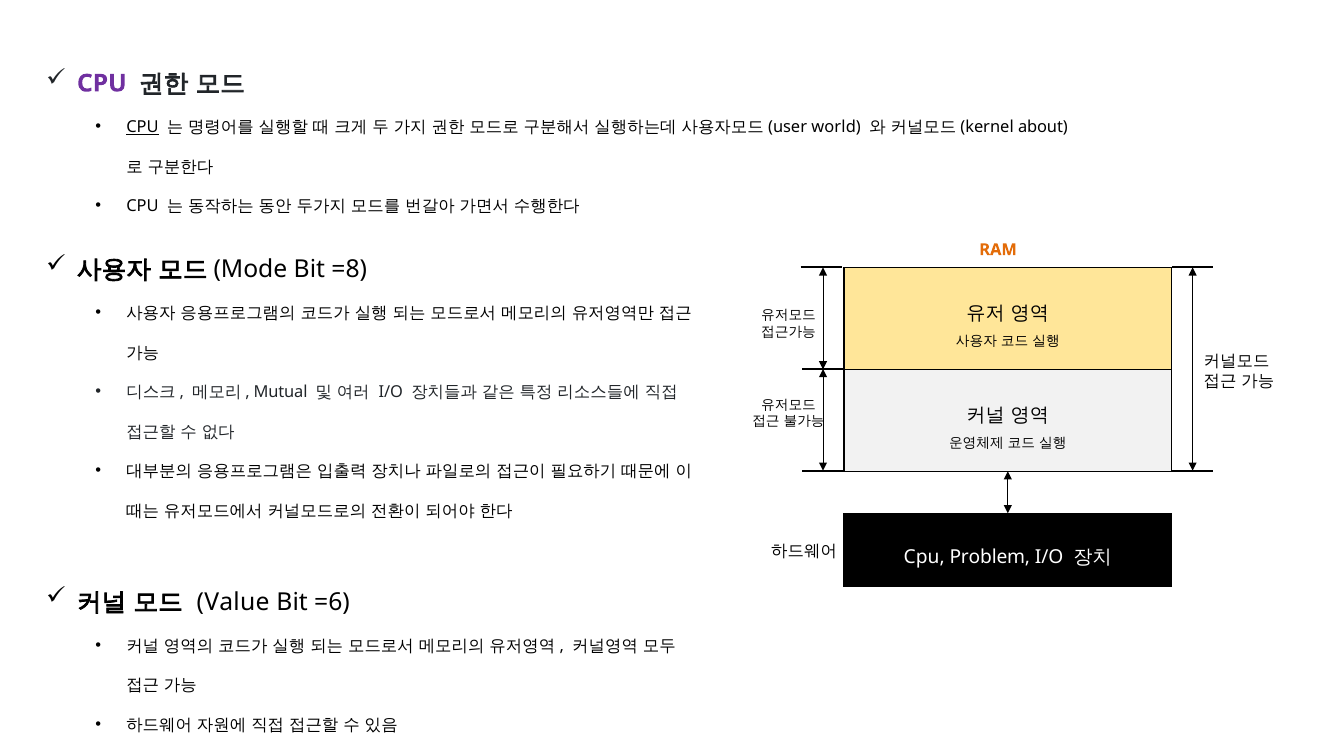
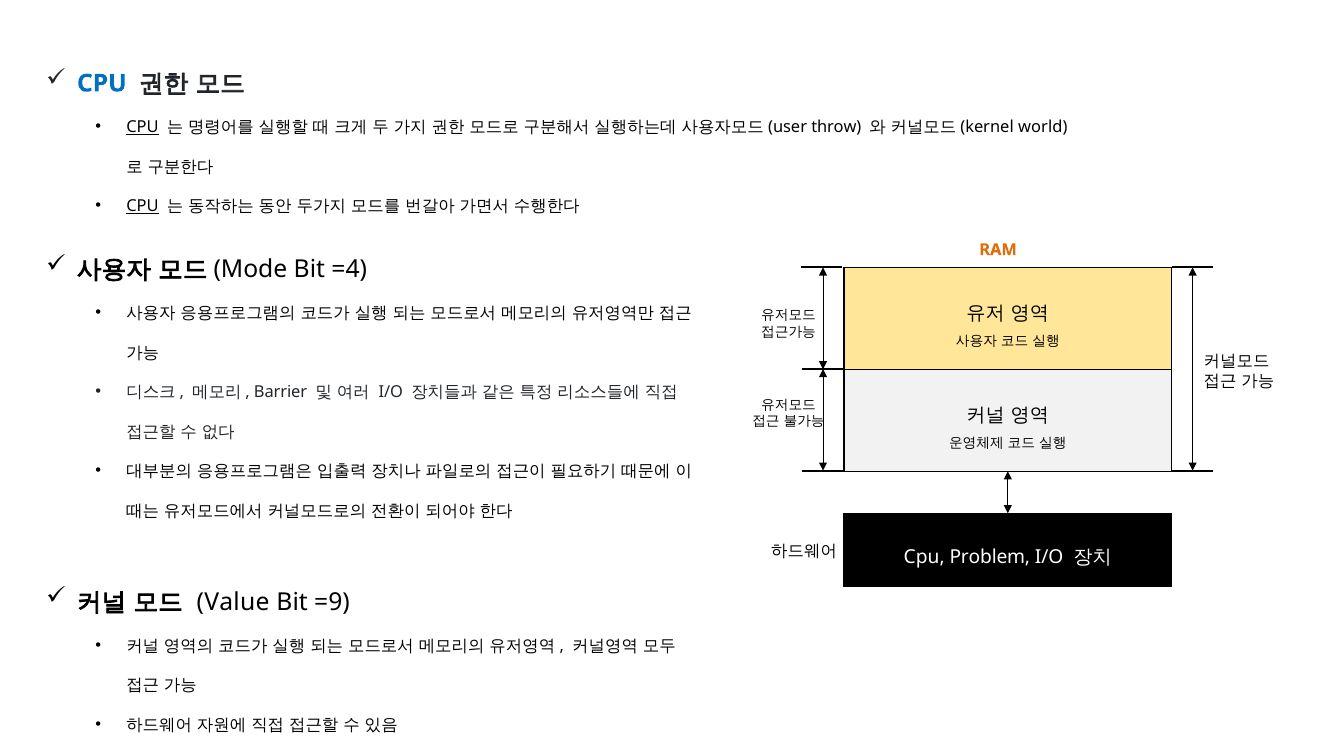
CPU colour: purple -> blue (102, 83)
world: world -> throw (836, 127)
about: about -> world (1043, 127)
CPU underline: none -> present (142, 206)
=8: =8 -> =4 (349, 269)
Mutual: Mutual -> Barrier (281, 392)
=6: =6 -> =9 (332, 602)
